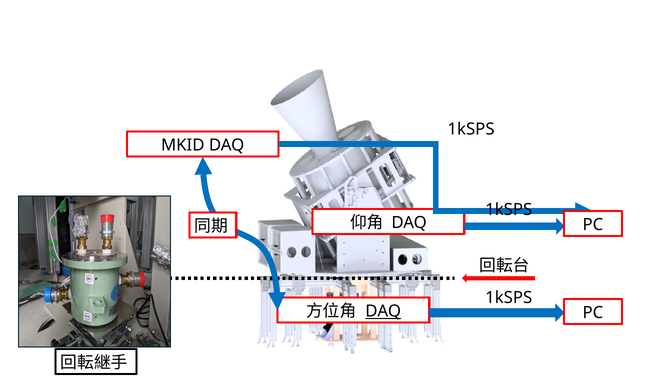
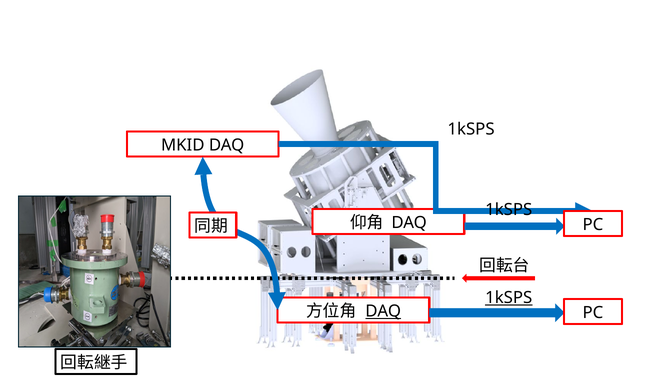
1kSPS underline: none -> present (509, 298)
